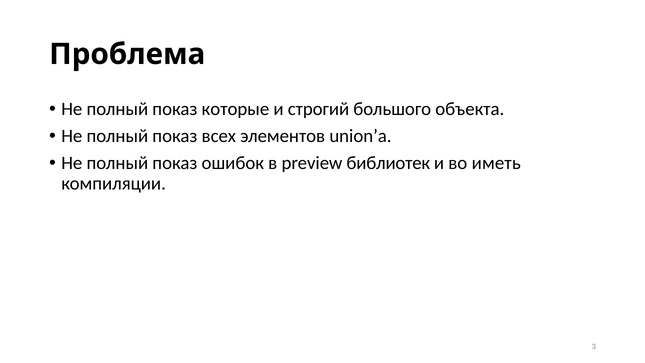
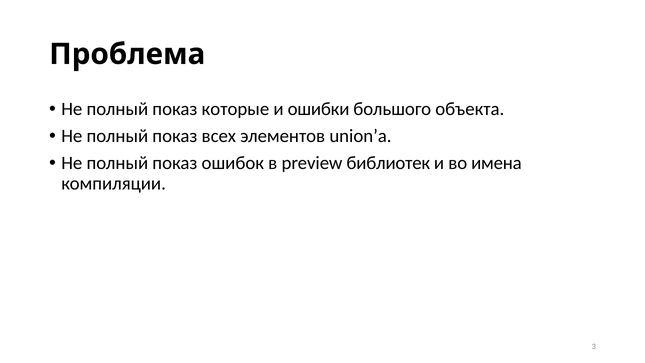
строгий: строгий -> ошибки (319, 109)
иметь: иметь -> имена (496, 163)
